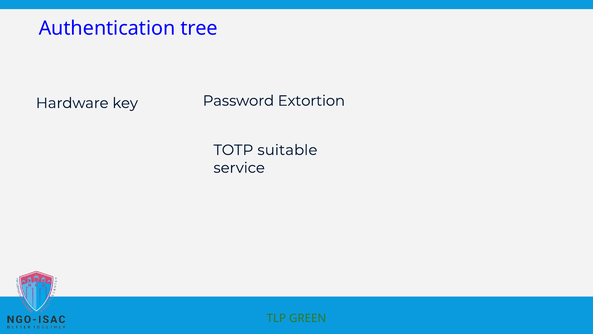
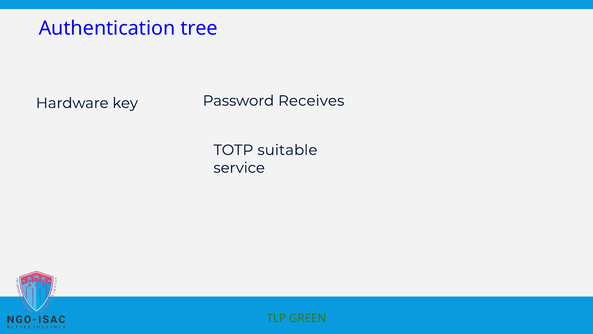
Extortion: Extortion -> Receives (311, 101)
